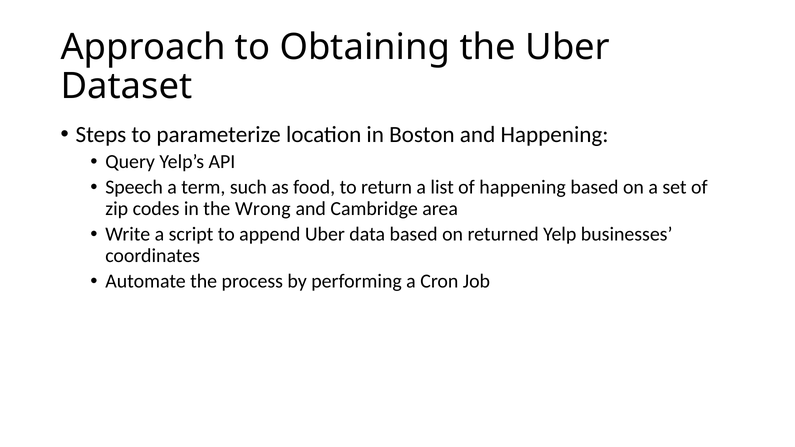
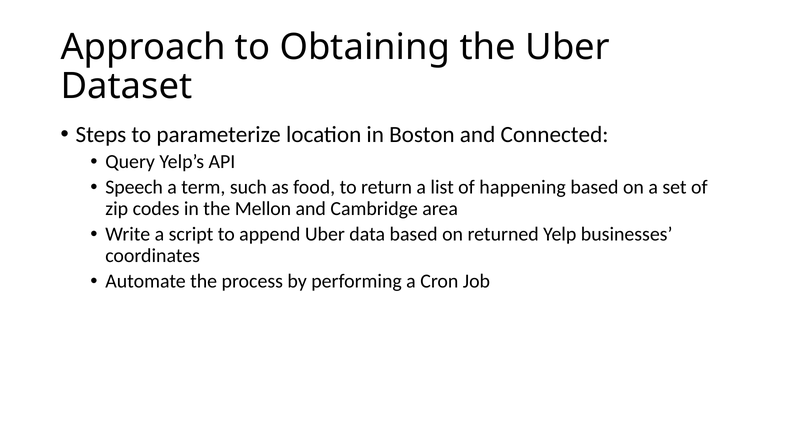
and Happening: Happening -> Connected (555, 134)
Wrong: Wrong -> Mellon (263, 209)
